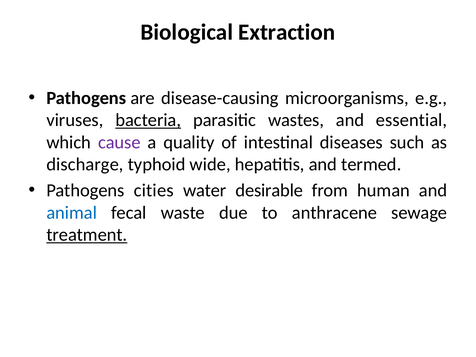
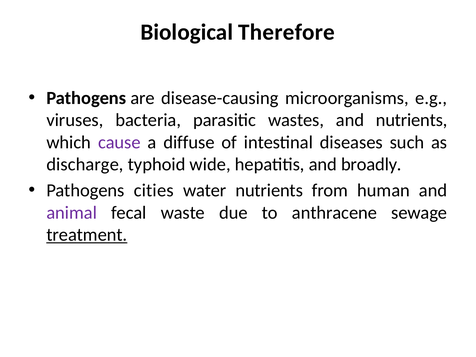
Extraction: Extraction -> Therefore (287, 32)
bacteria underline: present -> none (148, 120)
and essential: essential -> nutrients (412, 120)
quality: quality -> diffuse (189, 142)
termed: termed -> broadly (371, 165)
water desirable: desirable -> nutrients (269, 190)
animal colour: blue -> purple (72, 213)
